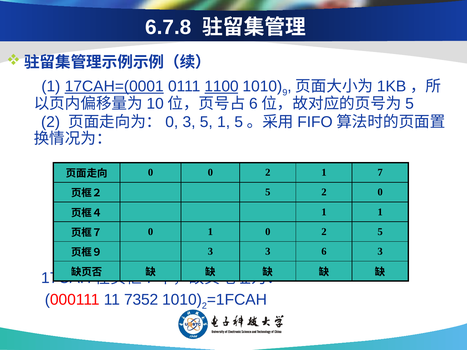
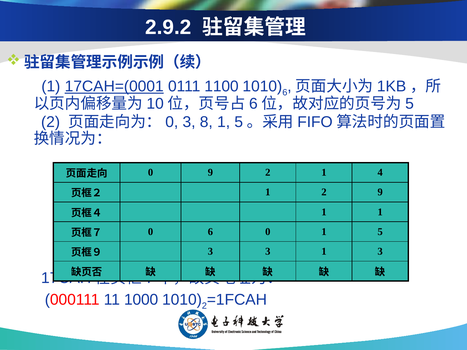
6.7.8: 6.7.8 -> 2.9.2 (168, 27)
1100 underline: present -> none (221, 86)
9: 9 -> 6 (285, 92)
3 5: 5 -> 8 (206, 122)
0 0: 0 -> 9 (210, 173)
7: 7 -> 4 (380, 173)
5: 5 -> 1 (268, 192)
2 0: 0 -> 9 (380, 192)
0 1: 1 -> 6 (210, 232)
2: 2 -> 1 (324, 232)
3 6: 6 -> 1 (324, 252)
7352: 7352 -> 1000 (141, 300)
